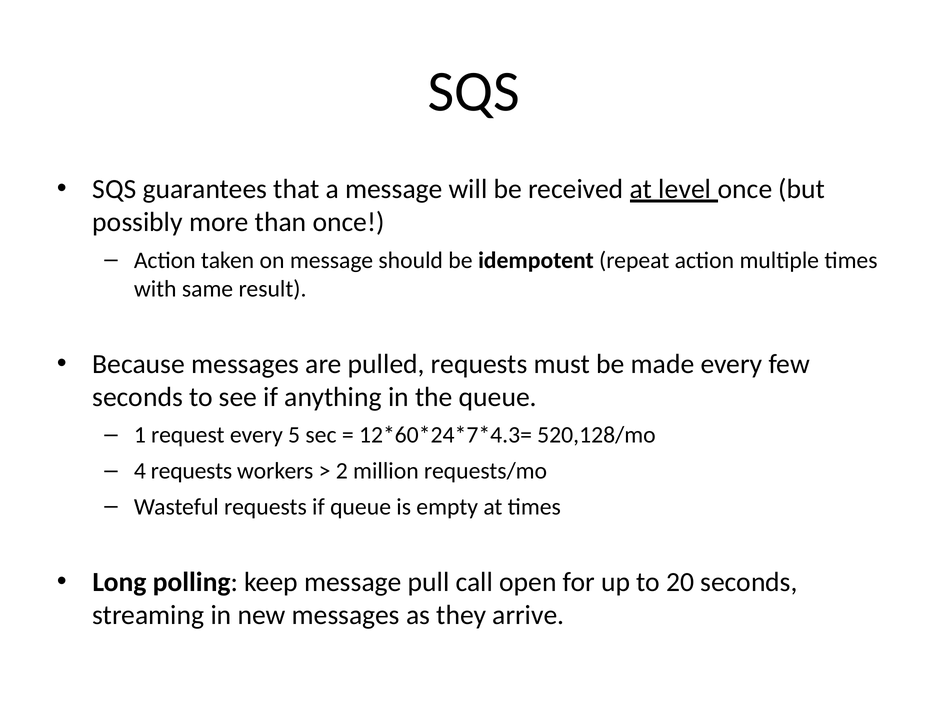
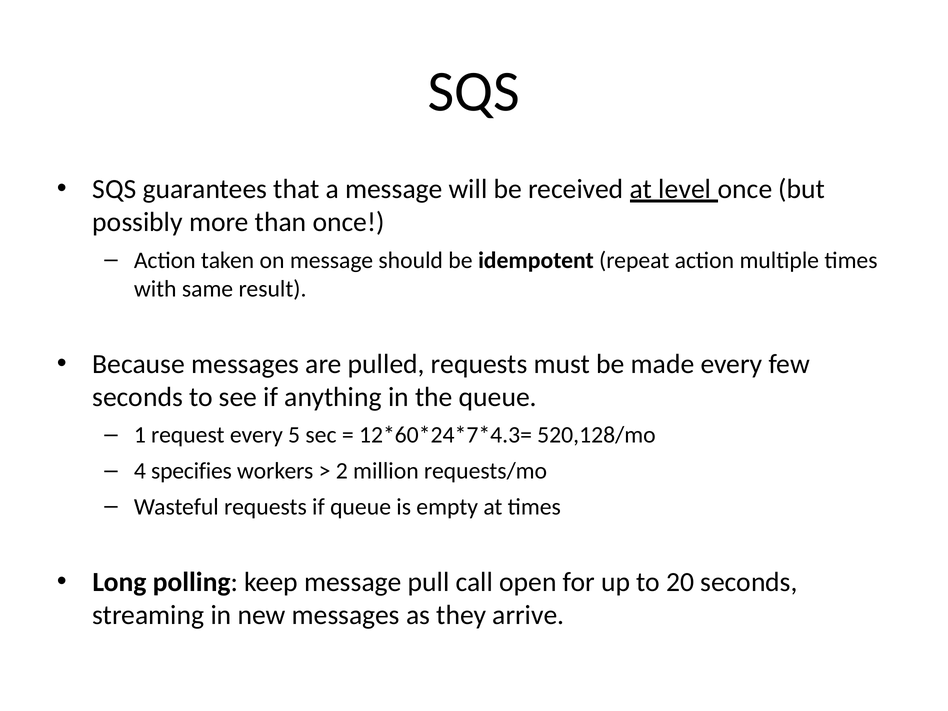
4 requests: requests -> specifies (191, 471)
